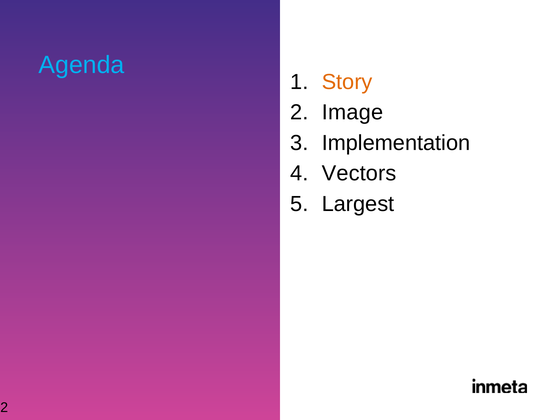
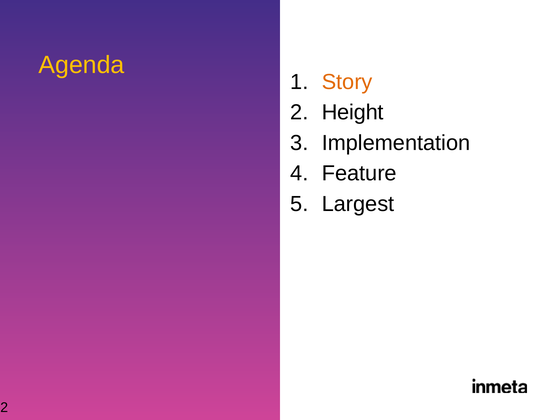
Agenda colour: light blue -> yellow (82, 65)
Image: Image -> Height (353, 112)
Vectors: Vectors -> Feature (359, 173)
